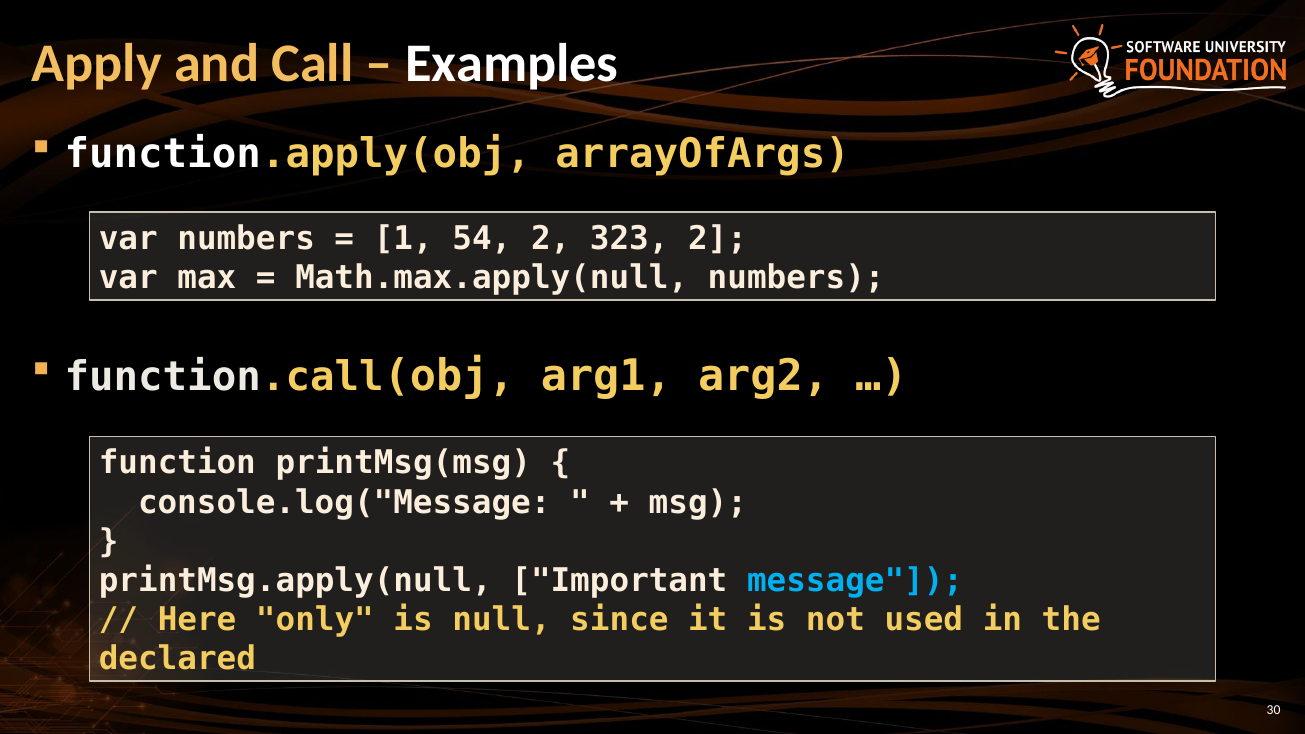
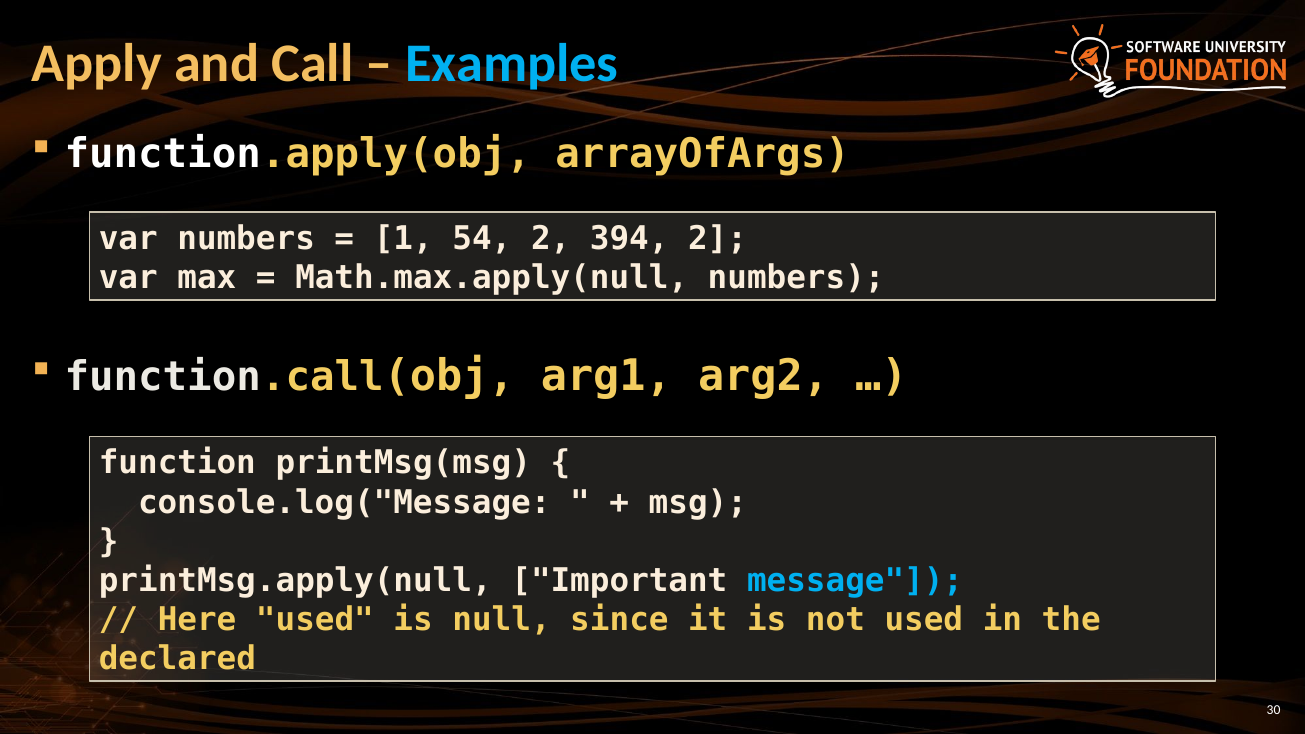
Examples colour: white -> light blue (512, 63)
323: 323 -> 394 (629, 239)
Here only: only -> used (315, 620)
